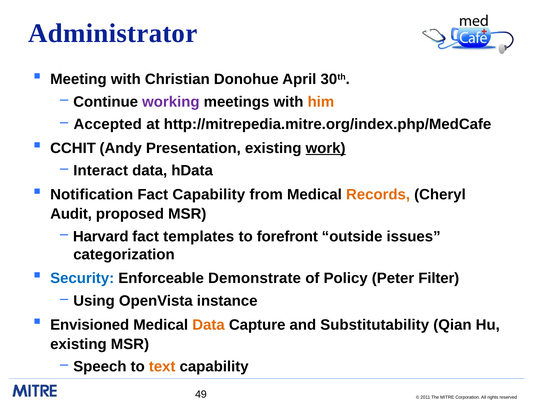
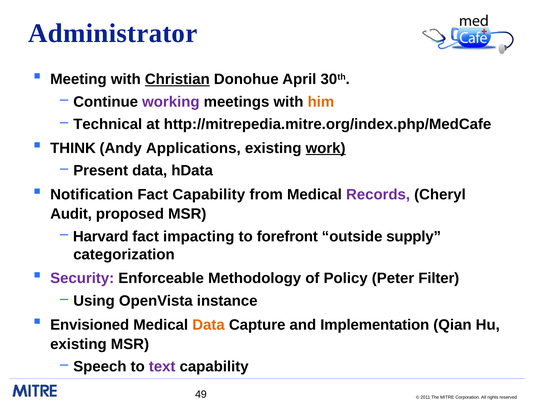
Christian underline: none -> present (177, 79)
Accepted: Accepted -> Technical (108, 124)
CCHIT: CCHIT -> THINK (73, 148)
Presentation: Presentation -> Applications (193, 148)
Interact: Interact -> Present (101, 170)
Records colour: orange -> purple (378, 194)
templates: templates -> impacting (199, 236)
issues: issues -> supply (414, 236)
Security colour: blue -> purple (82, 278)
Demonstrate: Demonstrate -> Methodology (255, 278)
Substitutability: Substitutability -> Implementation (375, 324)
text colour: orange -> purple (162, 366)
